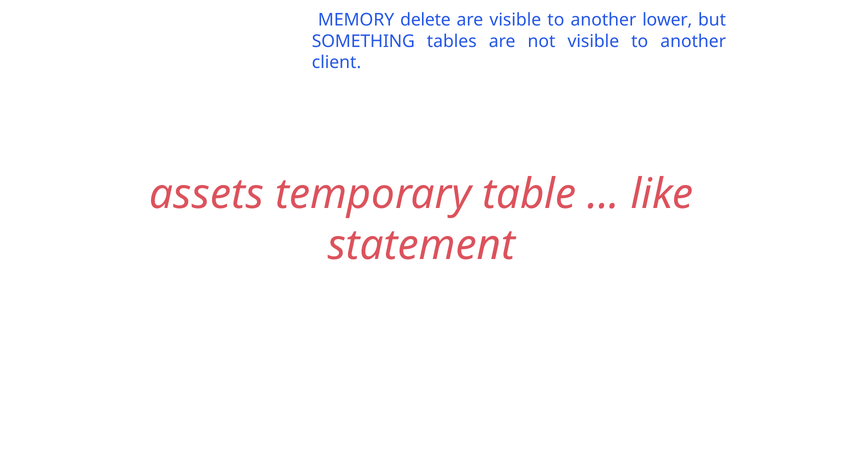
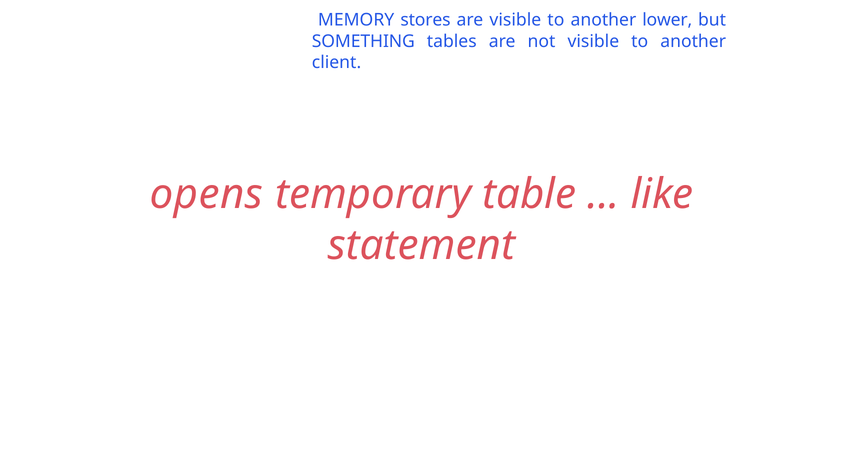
delete: delete -> stores (426, 20)
assets: assets -> opens (206, 195)
